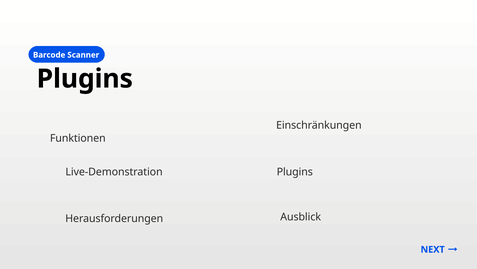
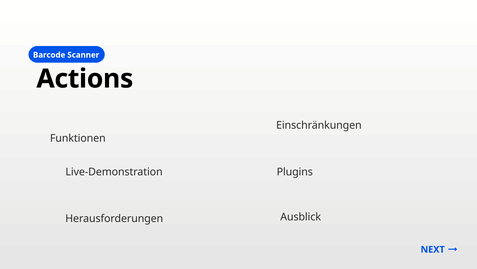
Plugins: Plugins -> Actions (85, 79)
